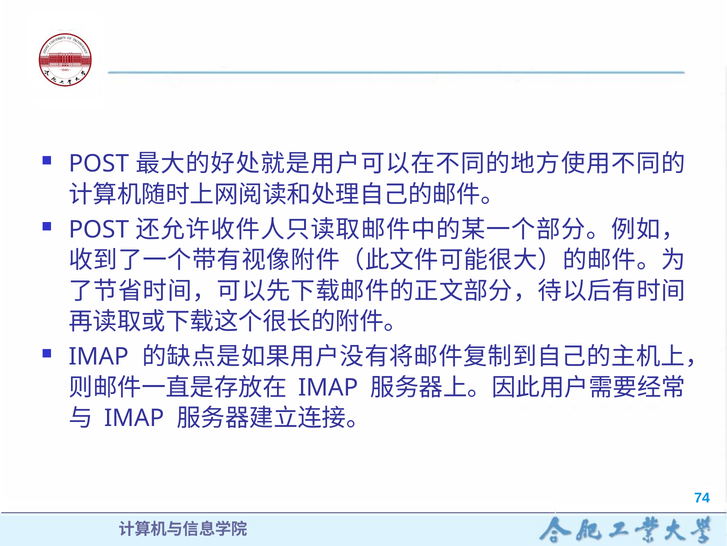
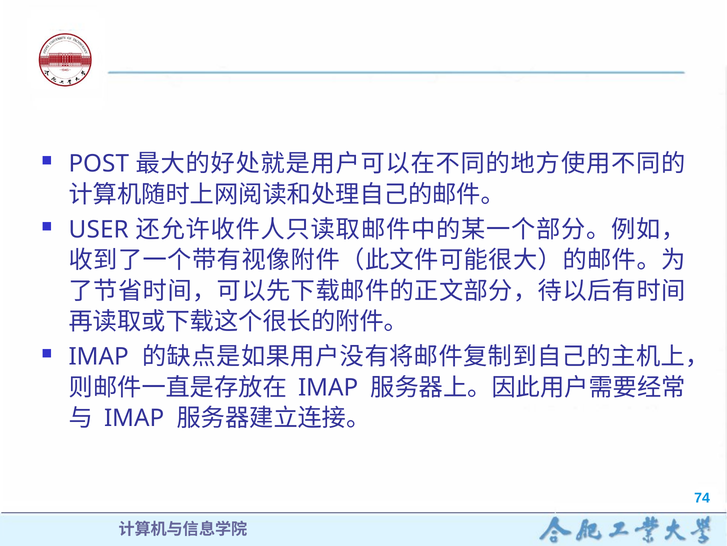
POST: POST -> USER (99, 230)
